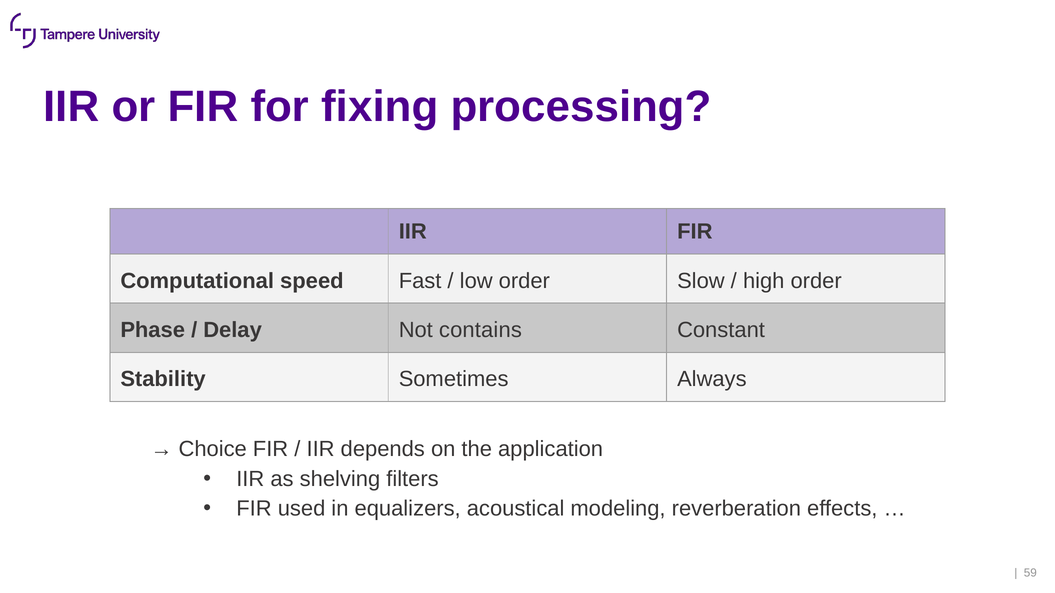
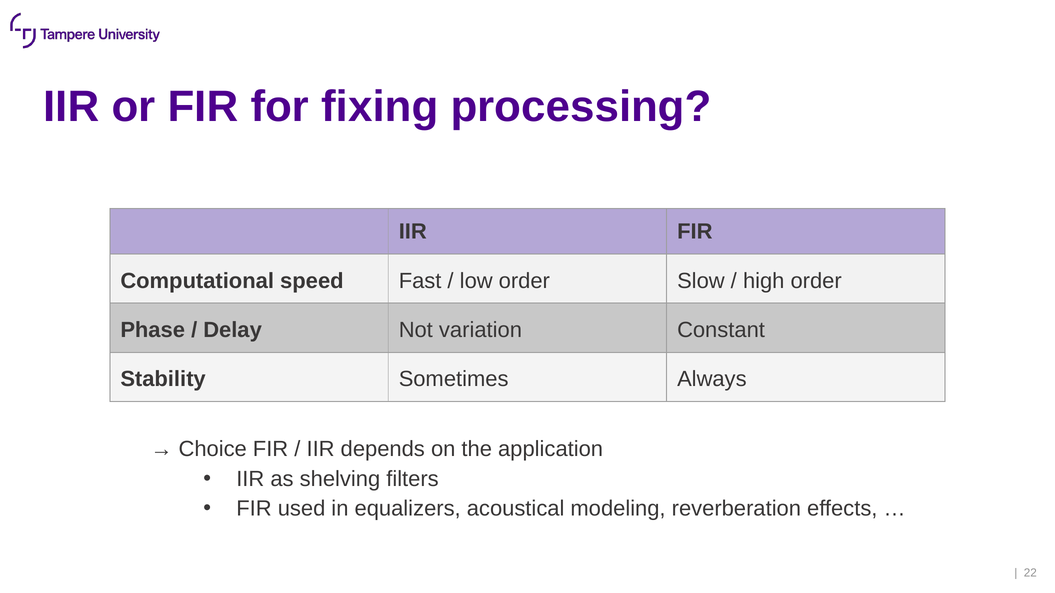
contains: contains -> variation (481, 330)
59: 59 -> 22 (1030, 573)
